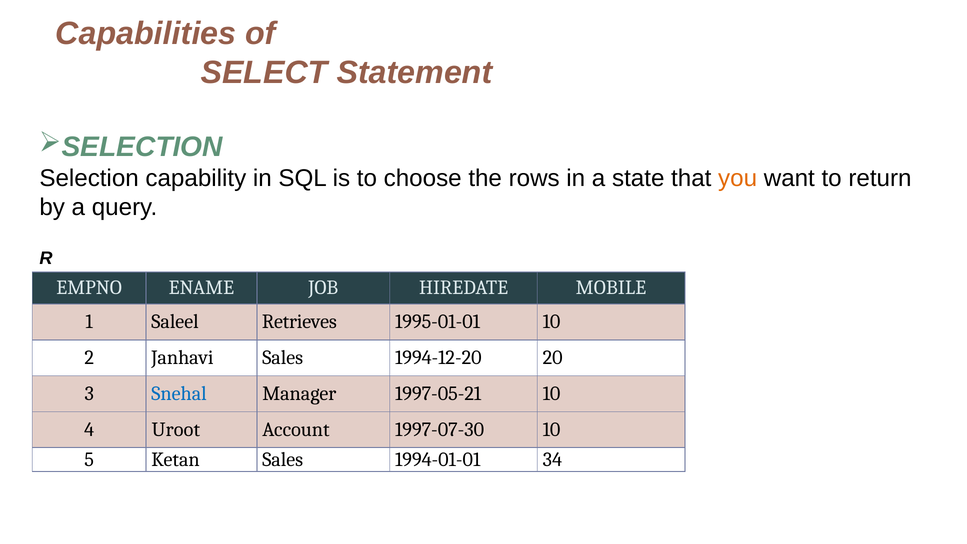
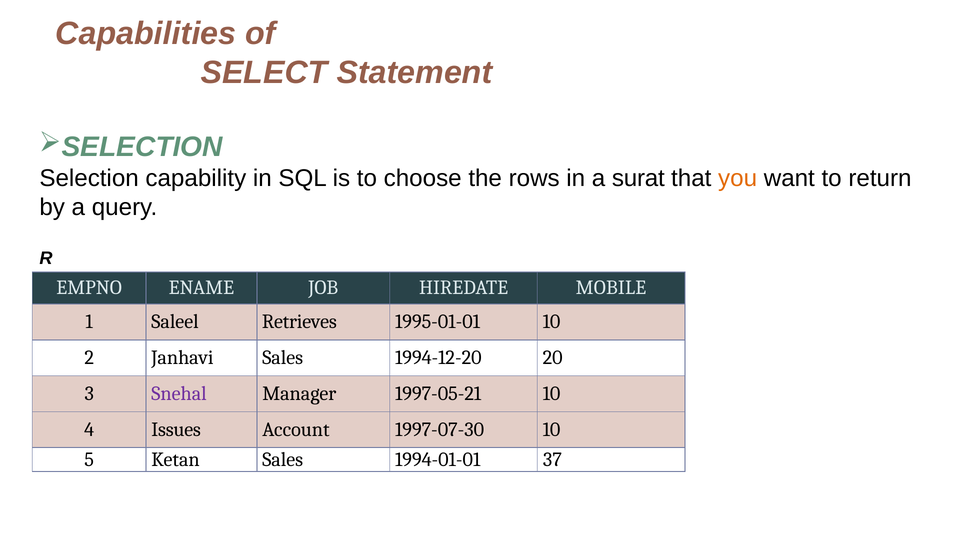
state: state -> surat (638, 178)
Snehal colour: blue -> purple (179, 394)
Uroot: Uroot -> Issues (176, 429)
34: 34 -> 37 (552, 459)
